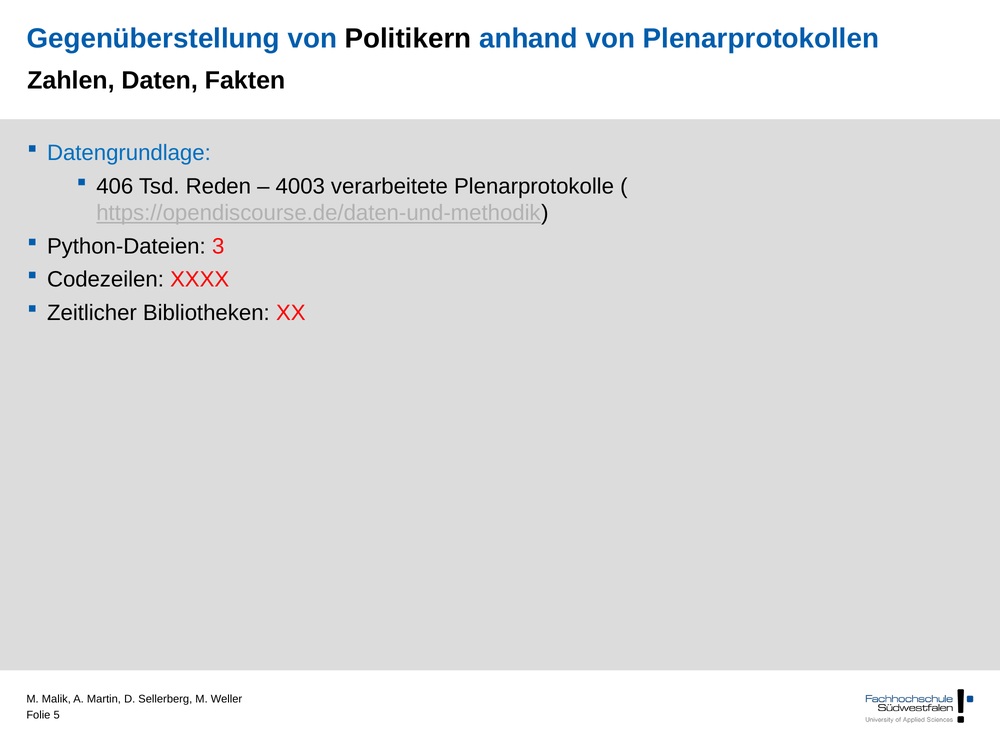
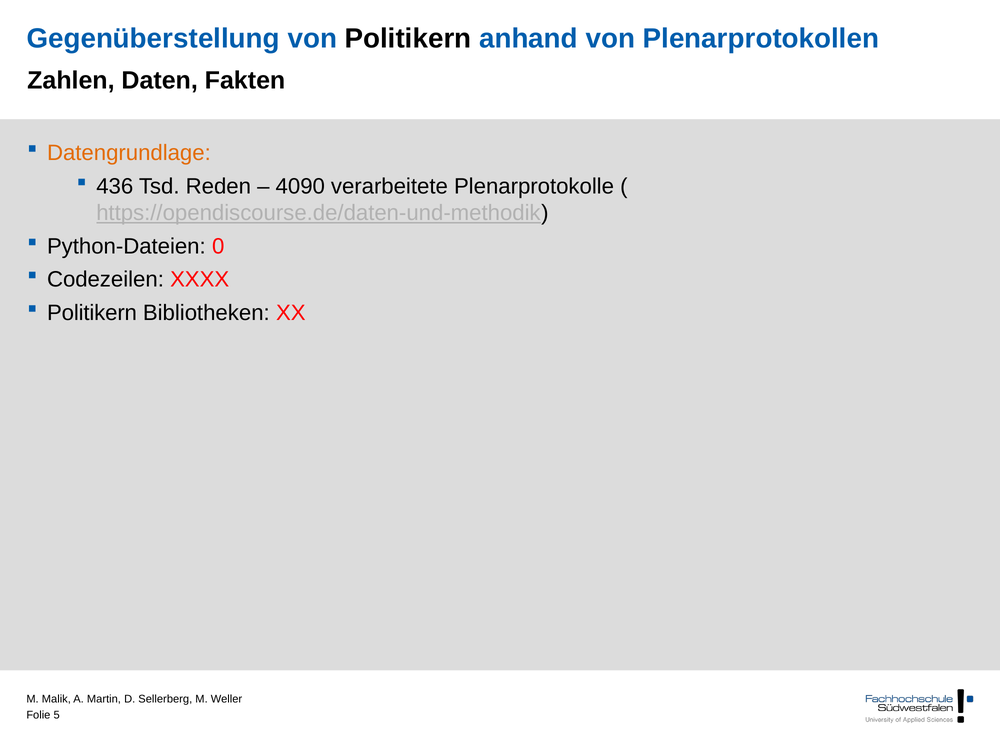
Datengrundlage colour: blue -> orange (129, 153)
406: 406 -> 436 (115, 186)
4003: 4003 -> 4090 (300, 186)
3: 3 -> 0 (218, 246)
Zeitlicher: Zeitlicher -> Politikern (92, 313)
